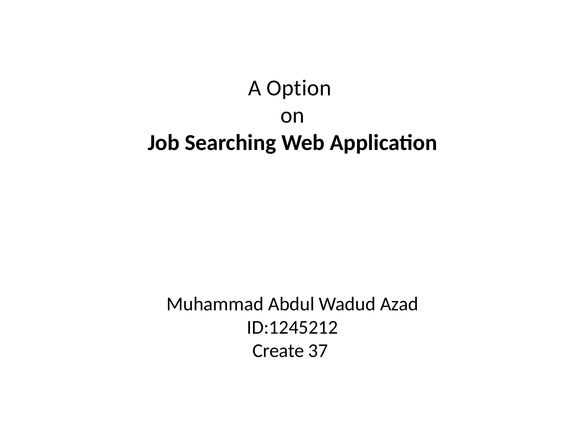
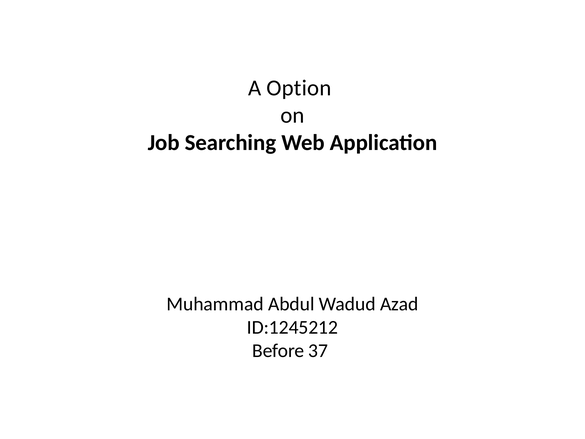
Create: Create -> Before (278, 351)
